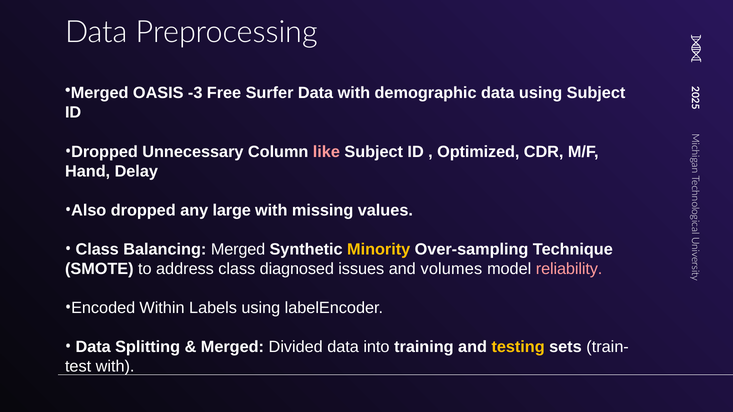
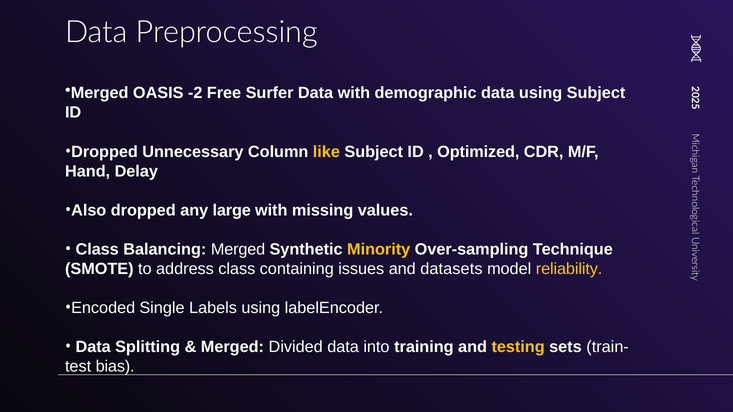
-3: -3 -> -2 (195, 93)
like colour: pink -> yellow (326, 152)
diagnosed: diagnosed -> containing (297, 269)
volumes: volumes -> datasets (451, 269)
reliability colour: pink -> yellow (569, 269)
Within: Within -> Single (162, 308)
with: with -> bias (115, 367)
